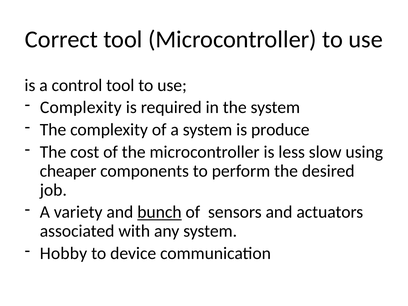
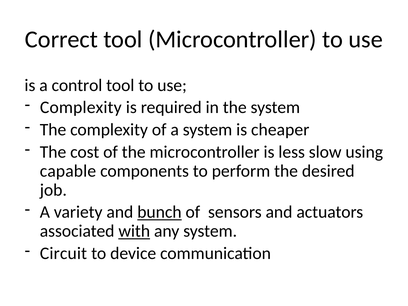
produce: produce -> cheaper (280, 130)
cheaper: cheaper -> capable (68, 171)
with underline: none -> present (134, 231)
Hobby: Hobby -> Circuit (63, 253)
